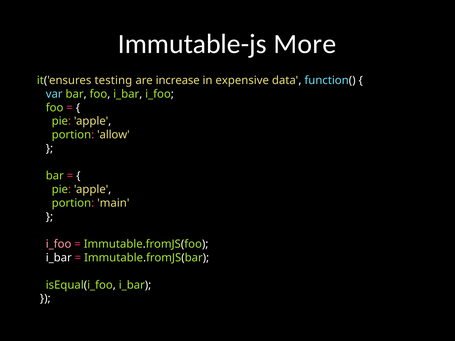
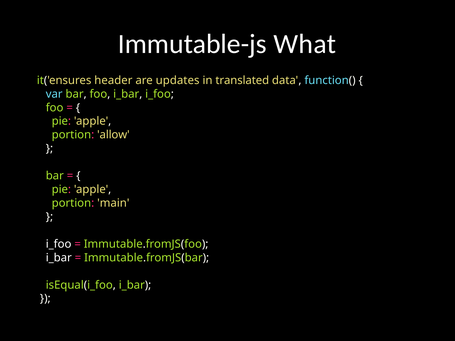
More: More -> What (305, 44)
testing: testing -> header (113, 80)
increase: increase -> updates (178, 80)
expensive: expensive -> translated (242, 80)
i_foo colour: pink -> white (59, 244)
